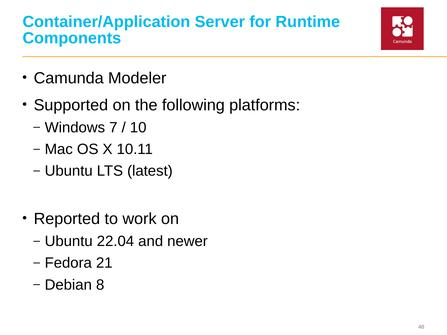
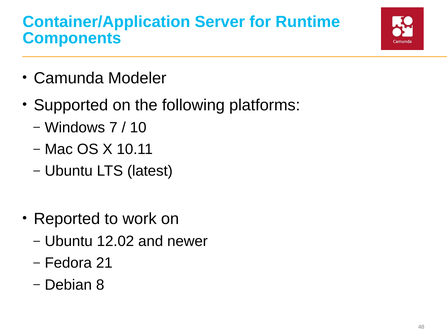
22.04: 22.04 -> 12.02 (115, 241)
